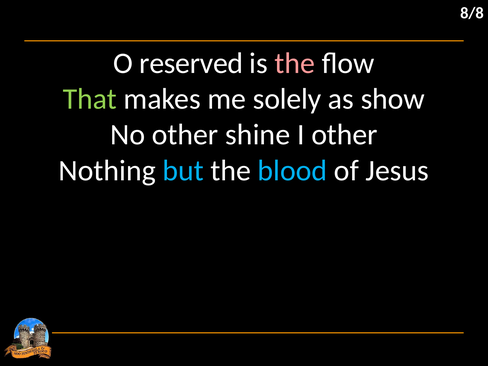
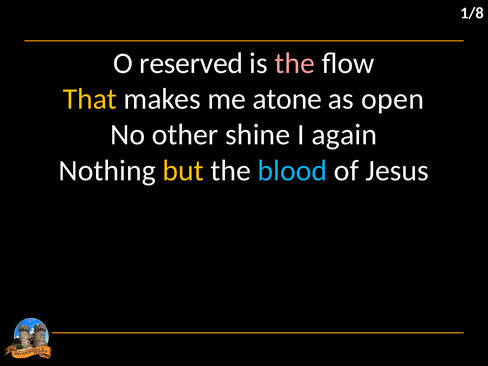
8/8: 8/8 -> 1/8 (472, 13)
That colour: light green -> yellow (90, 99)
solely: solely -> atone (287, 99)
show: show -> open (393, 99)
I other: other -> again (344, 135)
but colour: light blue -> yellow (183, 171)
